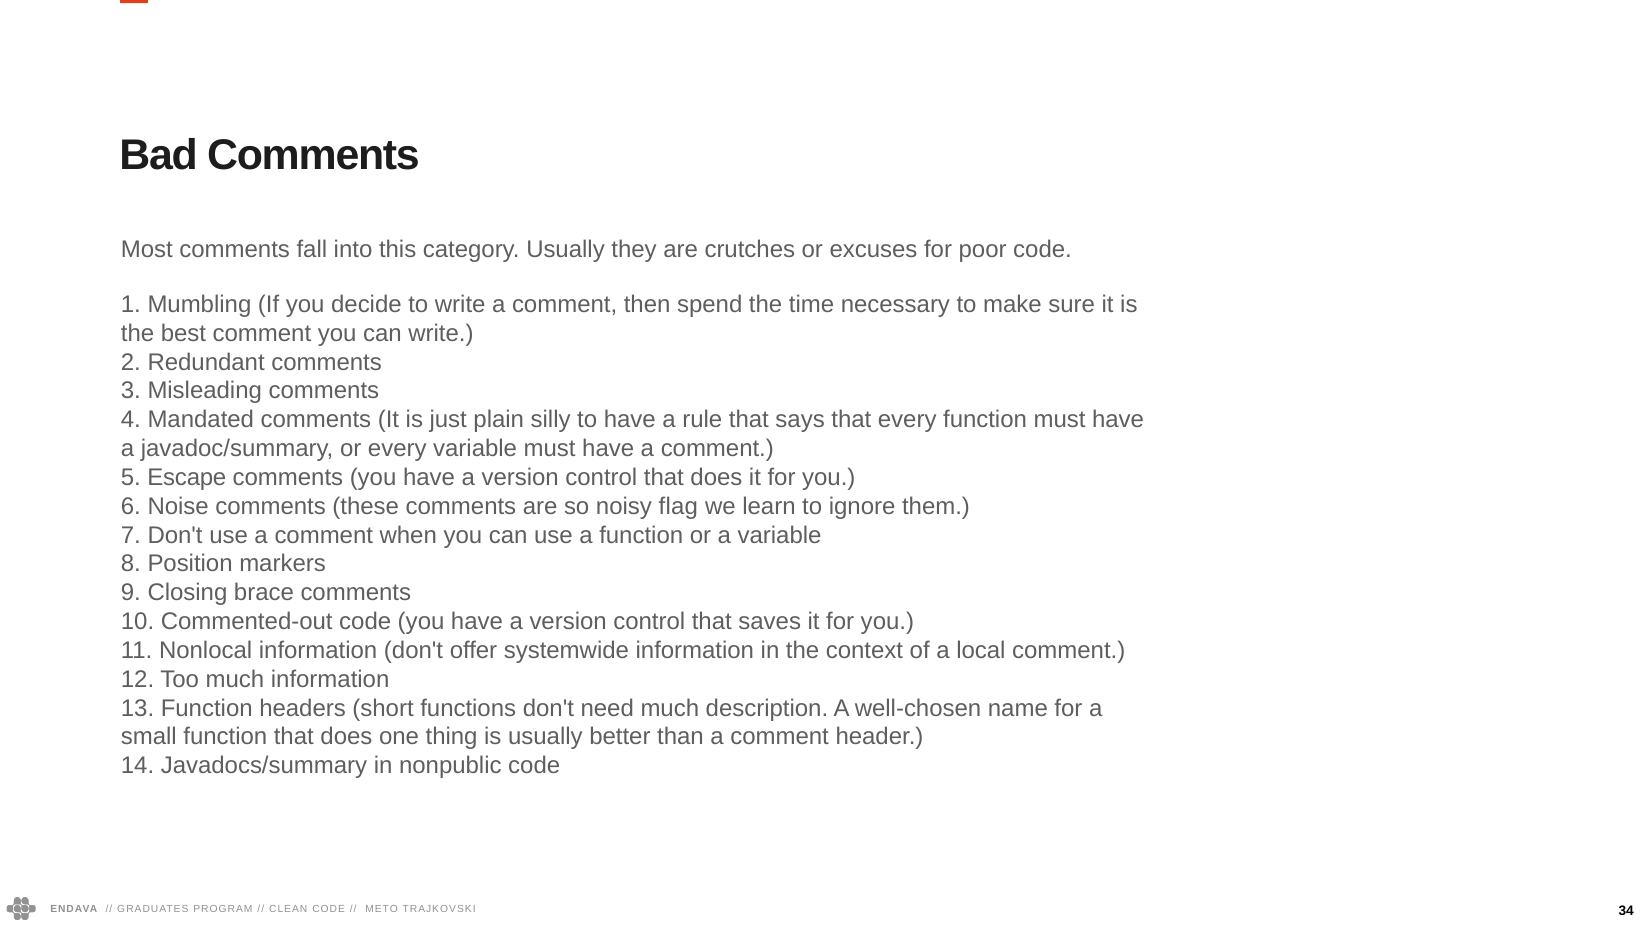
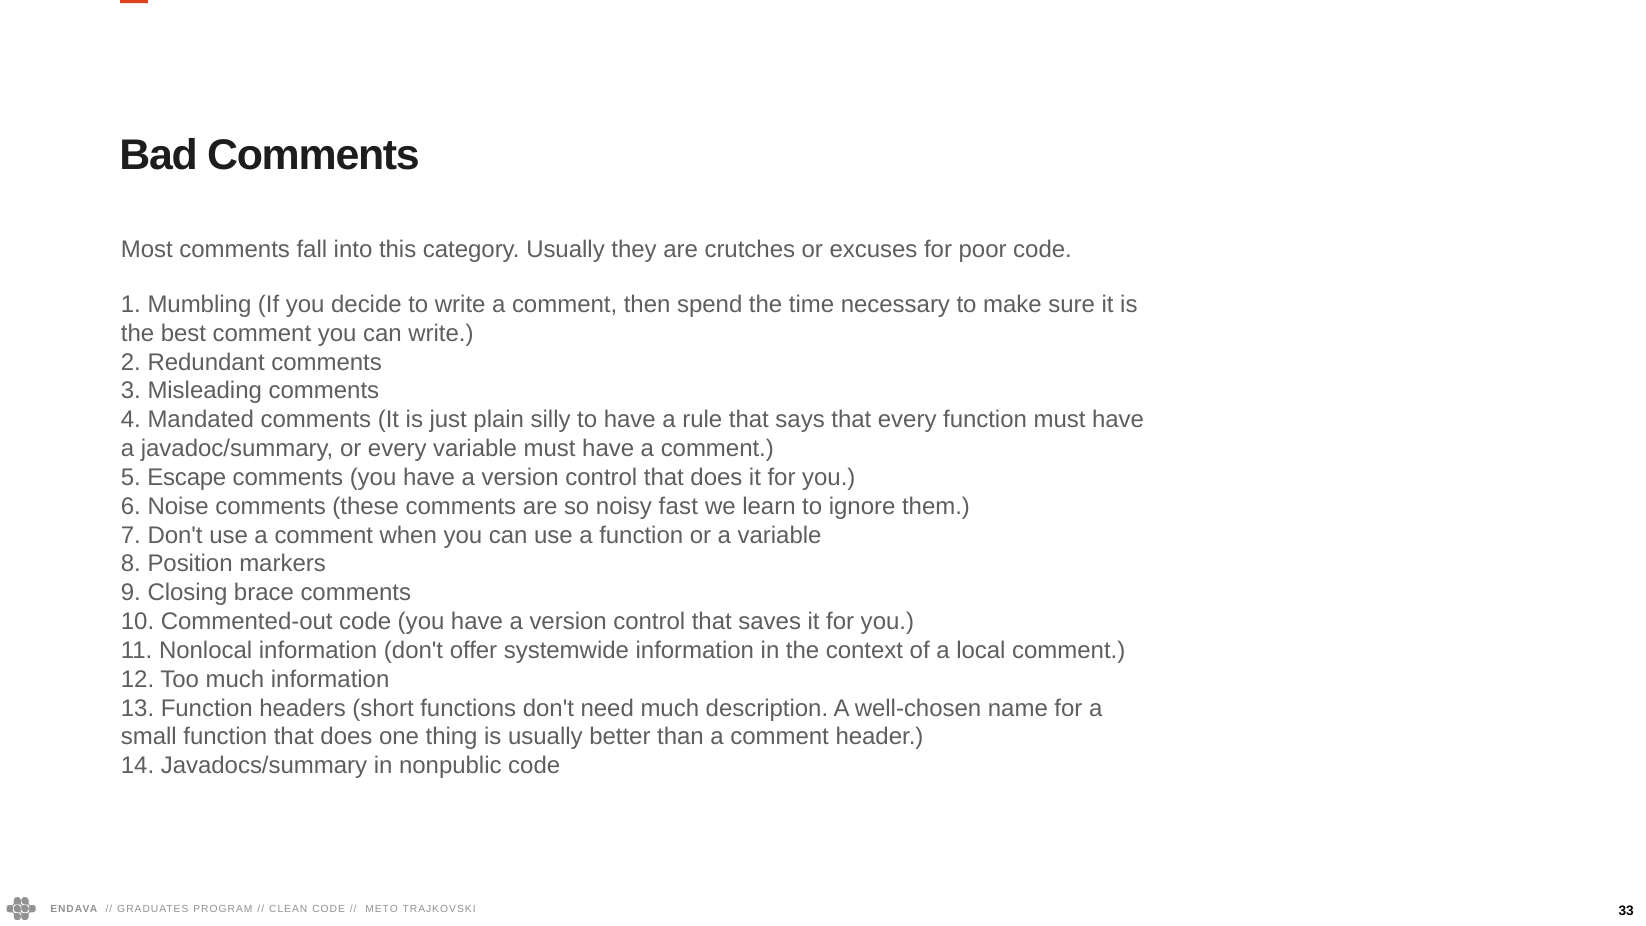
flag: flag -> fast (678, 506)
34: 34 -> 33 (1626, 911)
